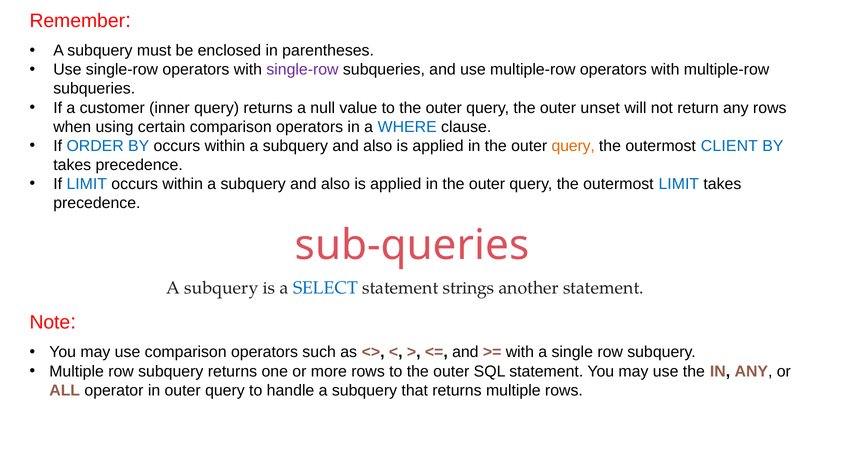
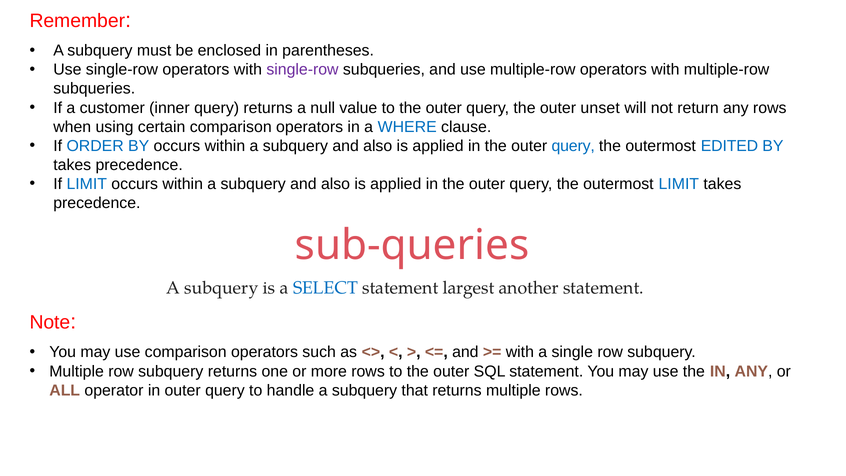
query colour: orange -> blue (573, 146)
CLIENT: CLIENT -> EDITED (730, 146)
strings: strings -> largest (469, 288)
